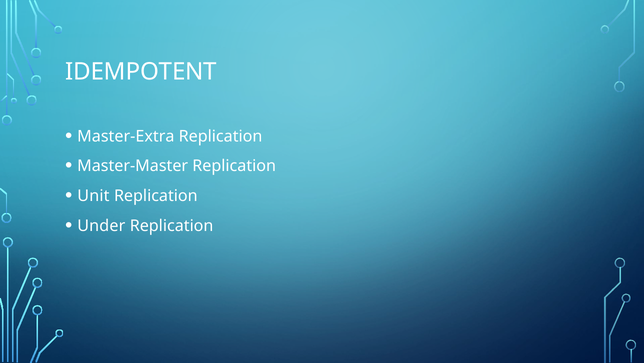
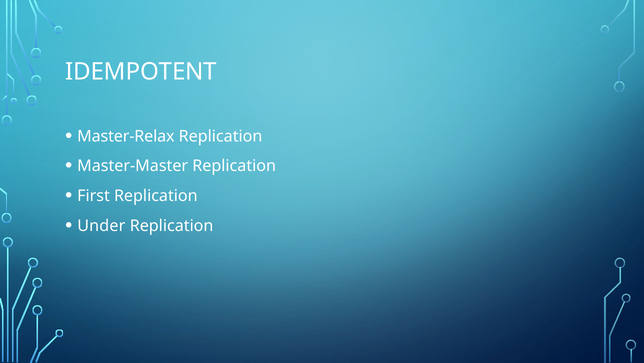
Master-Extra: Master-Extra -> Master-Relax (126, 136)
Unit: Unit -> First (94, 196)
